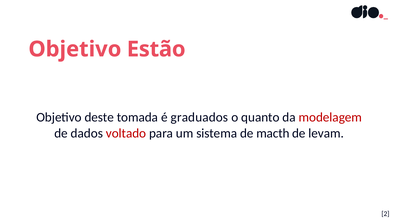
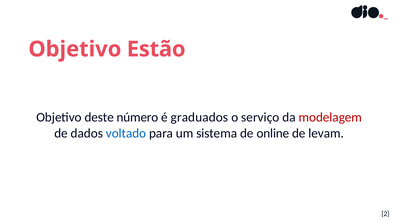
tomada: tomada -> número (137, 117)
quanto: quanto -> serviço (260, 117)
voltado colour: red -> blue (126, 133)
macth: macth -> online (273, 133)
